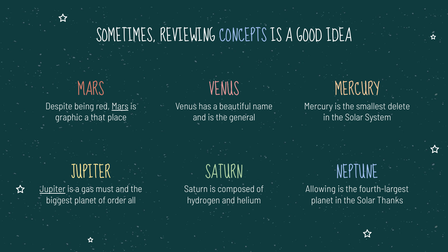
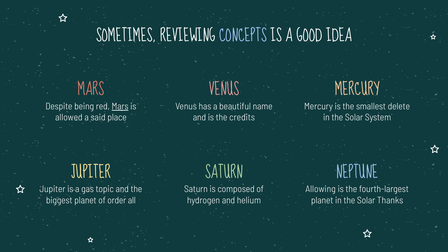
graphic: graphic -> allowed (69, 117)
that: that -> said (98, 117)
general: general -> credits (242, 117)
Jupiter underline: present -> none (52, 189)
must: must -> topic (105, 189)
